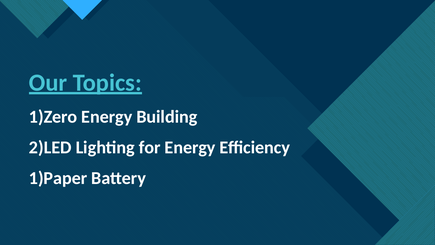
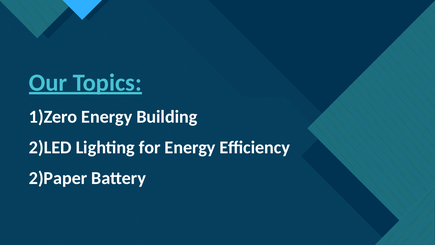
1)Paper: 1)Paper -> 2)Paper (58, 178)
